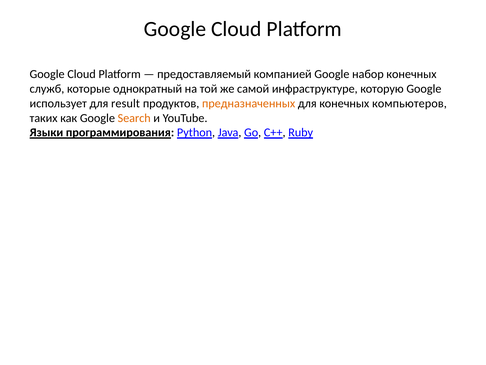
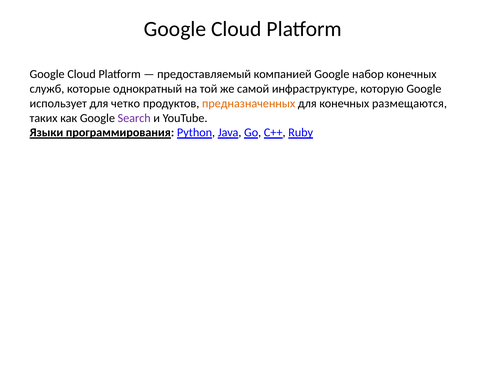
result: result -> четко (126, 103)
компьютеров: компьютеров -> размещаются (409, 103)
Search colour: orange -> purple (134, 118)
